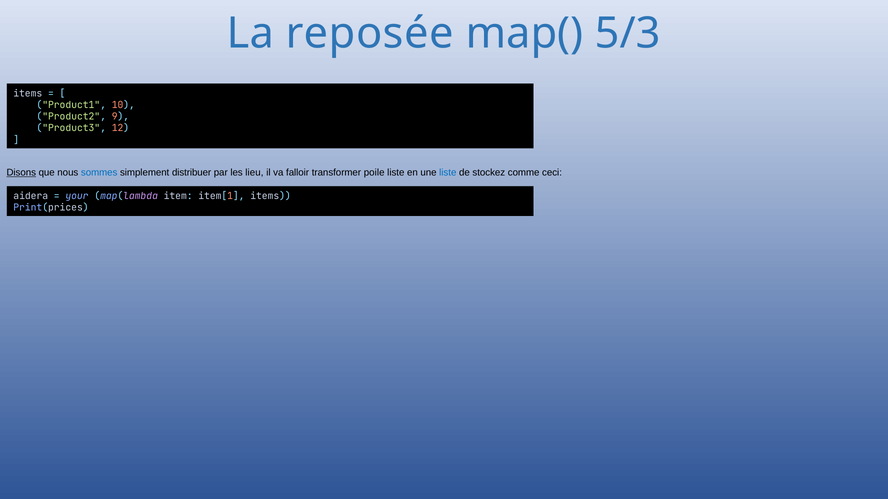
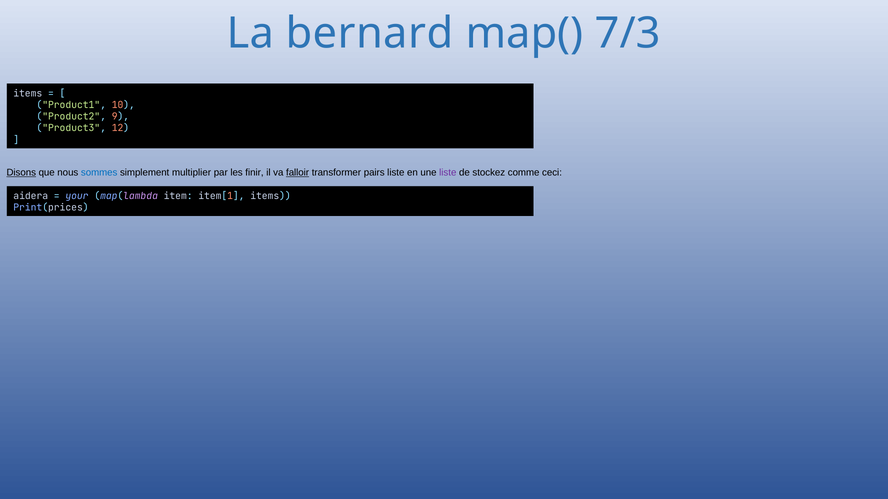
reposée: reposée -> bernard (370, 33)
5/3: 5/3 -> 7/3 (628, 33)
distribuer: distribuer -> multiplier (192, 173)
lieu: lieu -> finir (254, 173)
falloir underline: none -> present (298, 173)
poile: poile -> pairs (374, 173)
liste colour: blue -> purple (448, 173)
